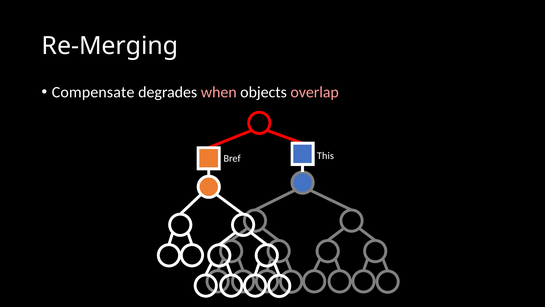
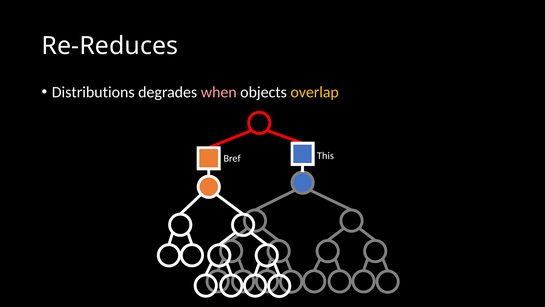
Re-Merging: Re-Merging -> Re-Reduces (110, 46)
Compensate: Compensate -> Distributions (93, 92)
overlap colour: pink -> yellow (315, 92)
